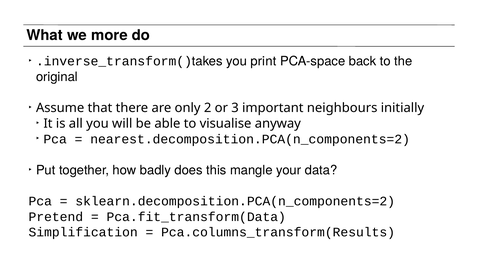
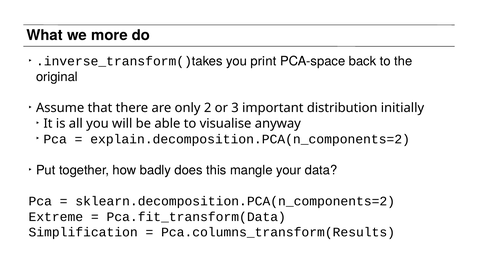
neighbours: neighbours -> distribution (342, 108)
nearest.decomposition.PCA(n_components=2: nearest.decomposition.PCA(n_components=2 -> explain.decomposition.PCA(n_components=2 (250, 139)
Pretend: Pretend -> Extreme (56, 217)
